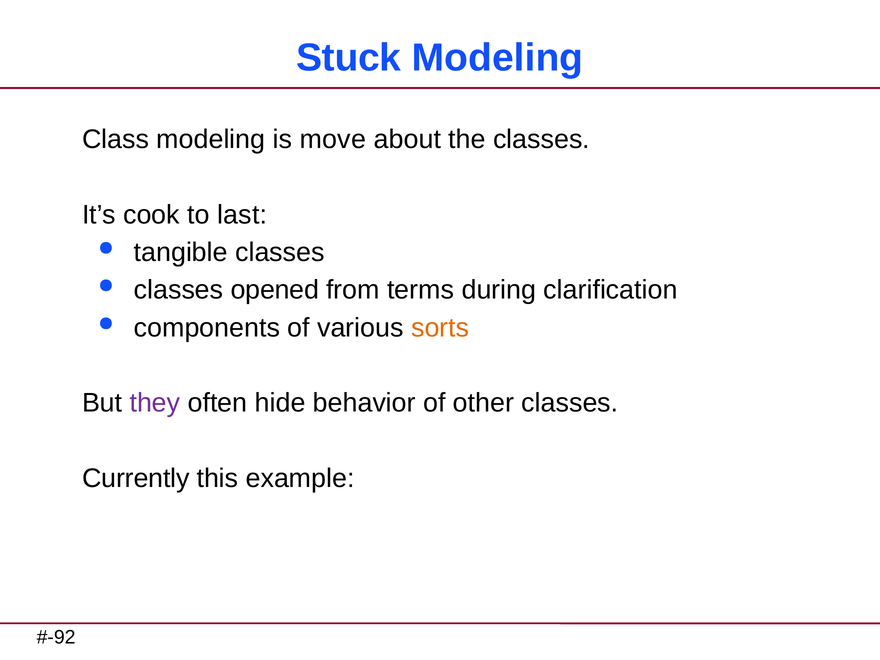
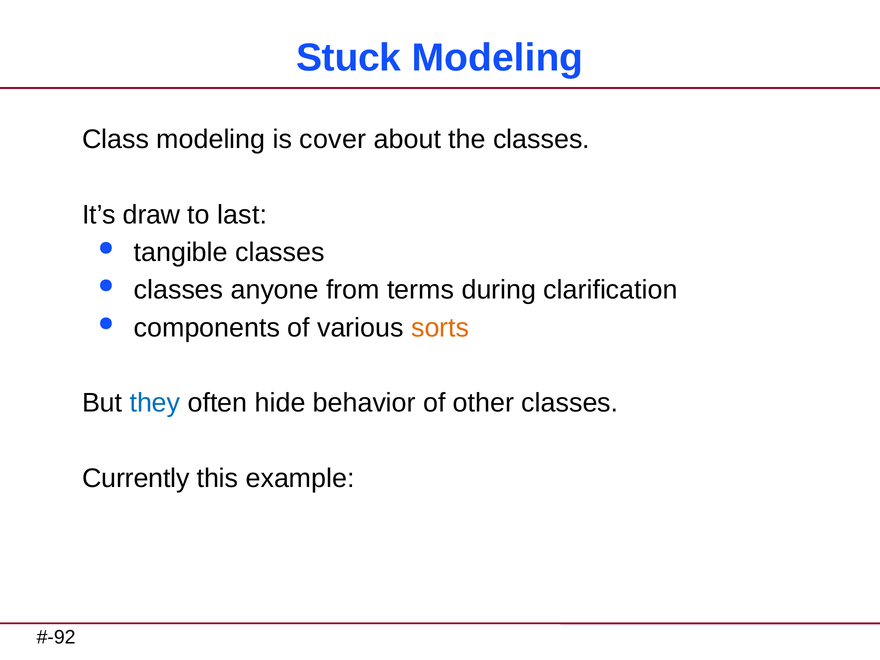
move: move -> cover (333, 140)
cook: cook -> draw (152, 215)
opened: opened -> anyone (275, 290)
they colour: purple -> blue (155, 403)
